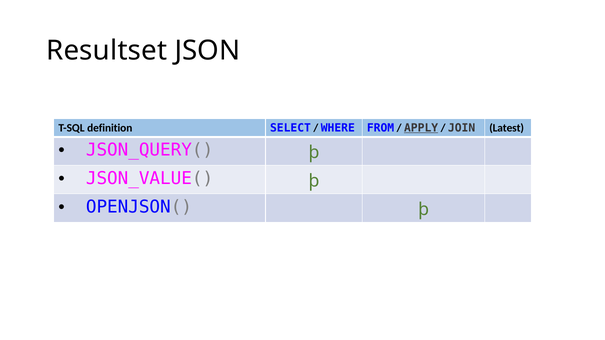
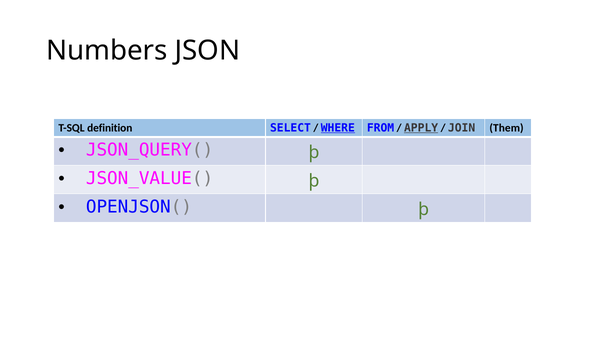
Resultset: Resultset -> Numbers (107, 51)
WHERE underline: none -> present (338, 128)
Latest: Latest -> Them (507, 128)
